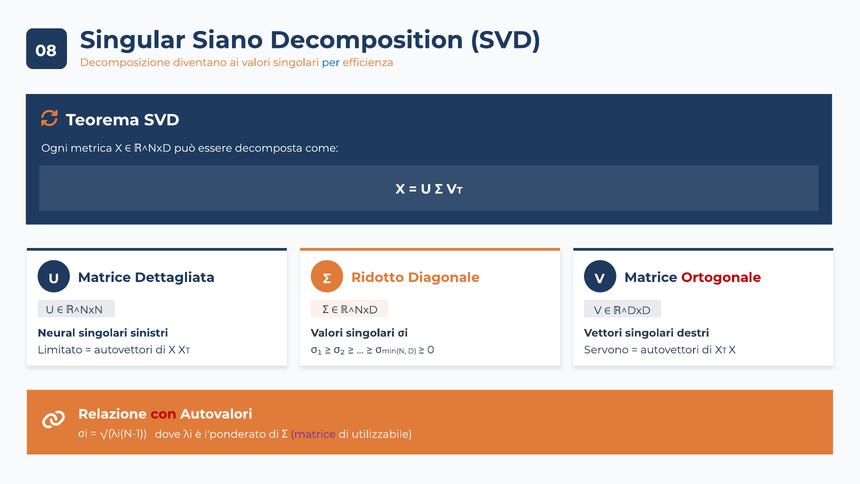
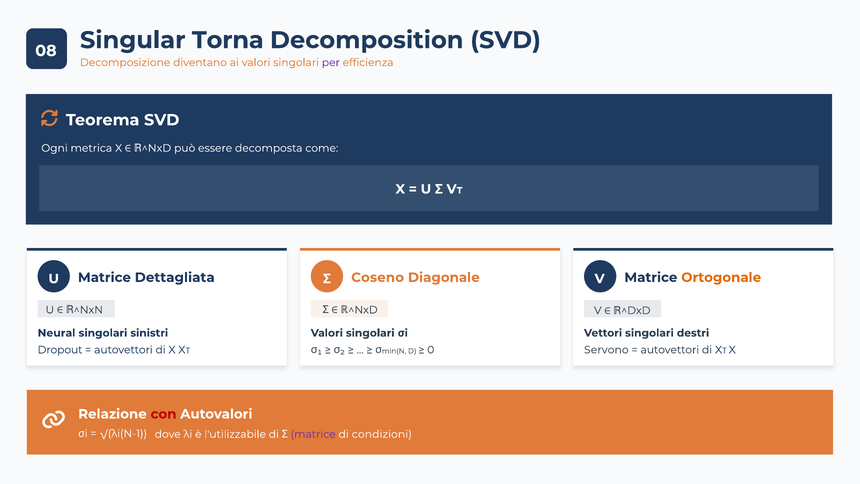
Siano: Siano -> Torna (228, 40)
per colour: blue -> purple (331, 62)
Ortogonale colour: red -> orange (721, 277)
Ridotto: Ridotto -> Coseno (378, 277)
Limitato: Limitato -> Dropout (60, 350)
l'ponderato: l'ponderato -> l'utilizzabile (235, 434)
utilizzabile: utilizzabile -> condizioni (382, 434)
